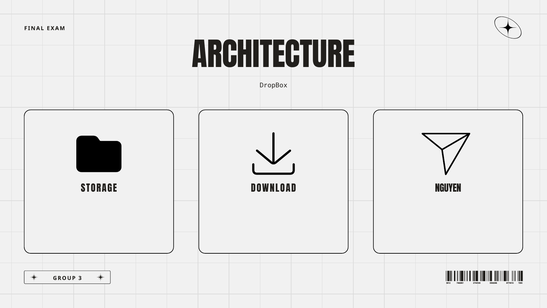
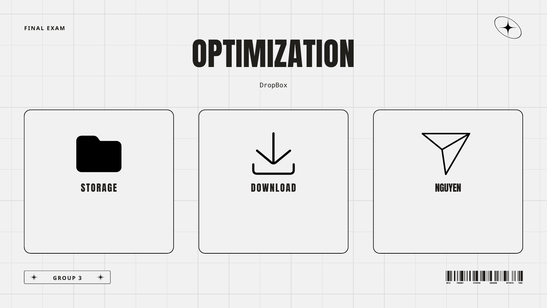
ARCHITECTURE: ARCHITECTURE -> OPTIMIZATION (273, 56)
